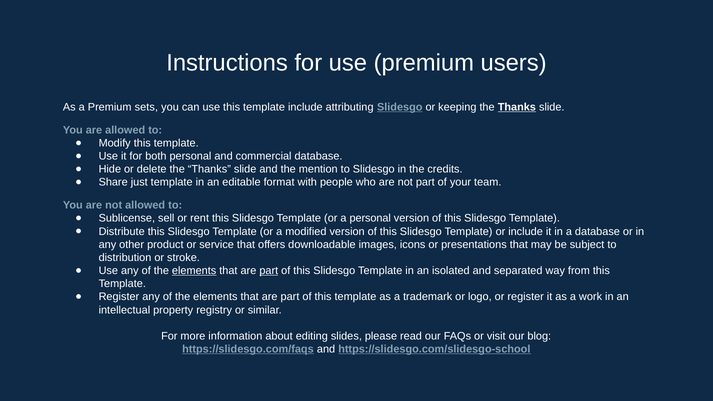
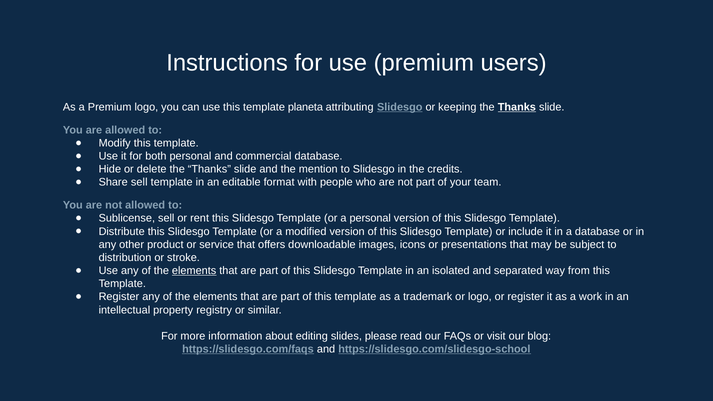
Premium sets: sets -> logo (146, 107)
template include: include -> planeta (305, 107)
Share just: just -> sell (139, 182)
part underline: present -> none (269, 271)
